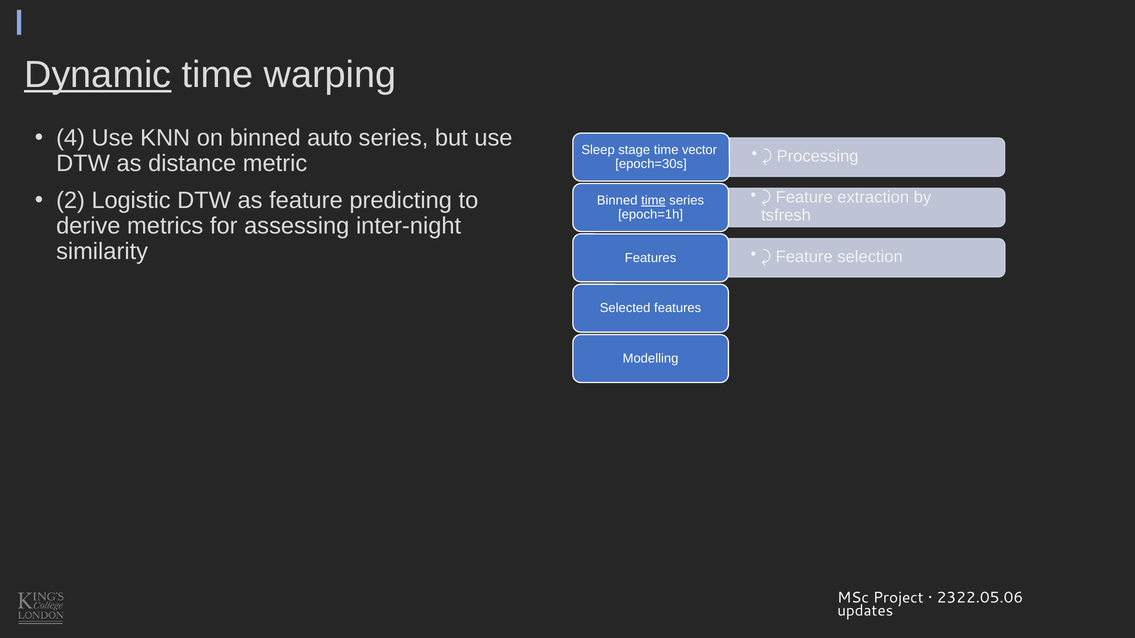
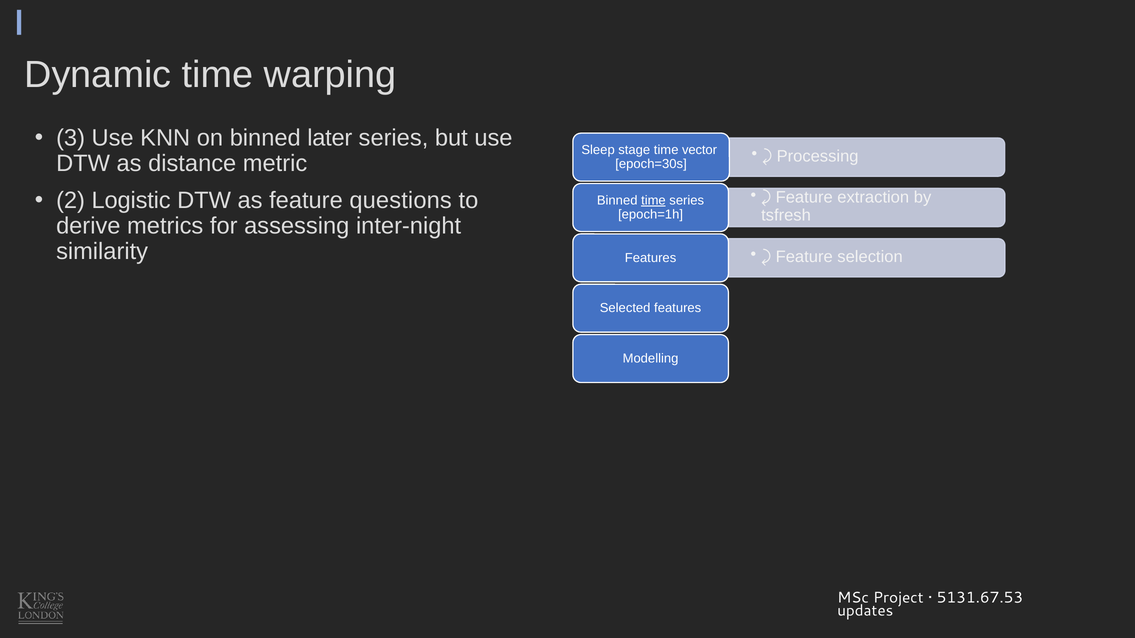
Dynamic underline: present -> none (98, 75)
4: 4 -> 3 (71, 138)
auto: auto -> later (330, 138)
predicting: predicting -> questions (401, 201)
2322.05.06: 2322.05.06 -> 5131.67.53 (980, 598)
